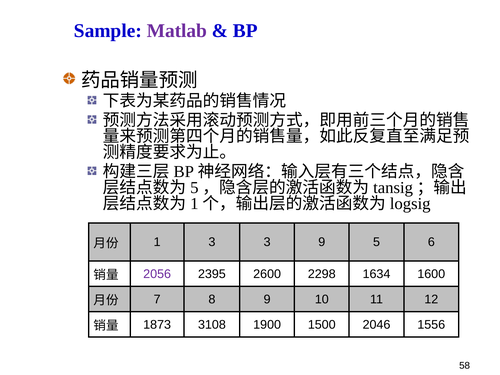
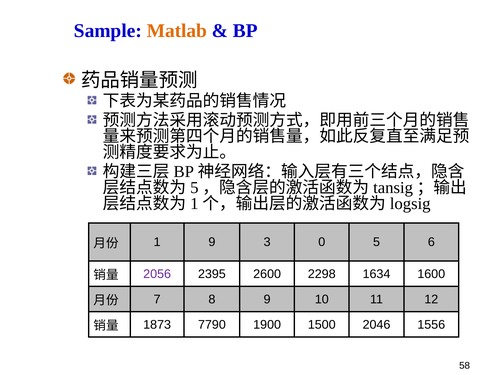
Matlab colour: purple -> orange (177, 31)
1 3: 3 -> 9 (212, 242)
3 9: 9 -> 0 (322, 242)
3108: 3108 -> 7790 (212, 325)
